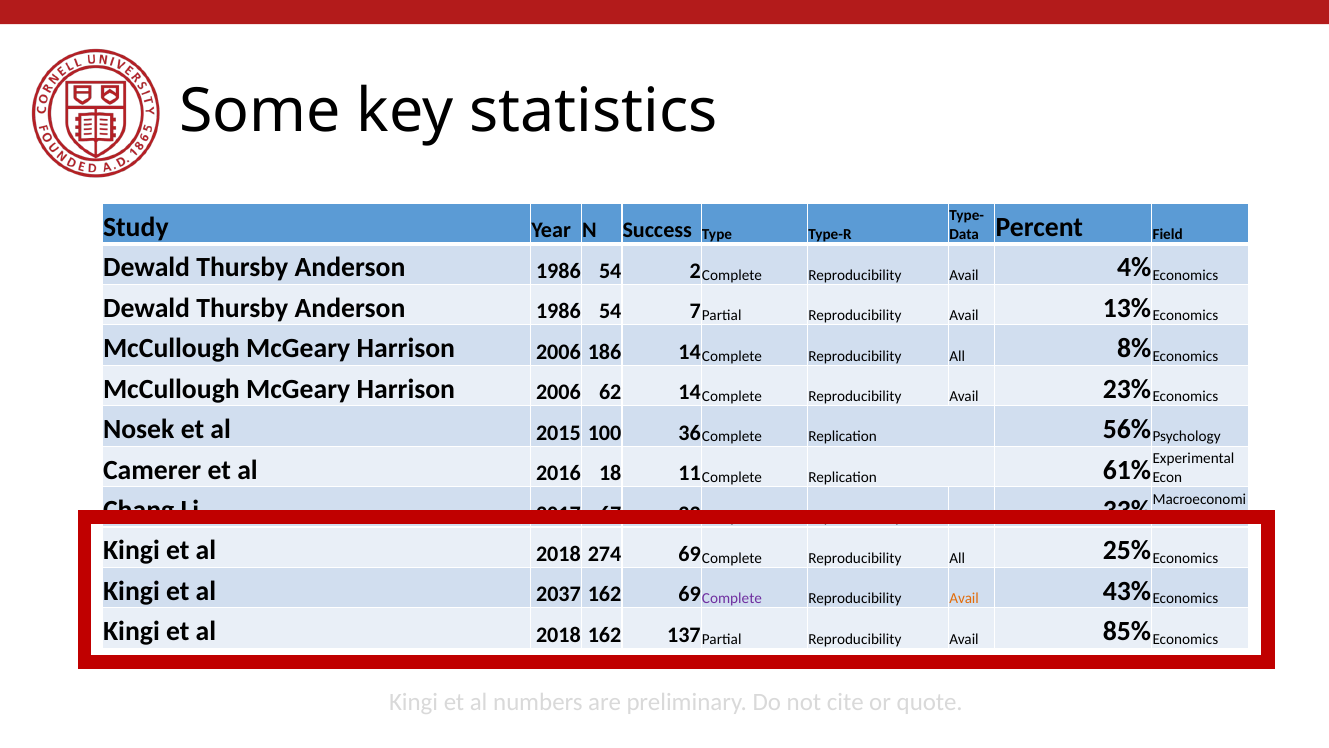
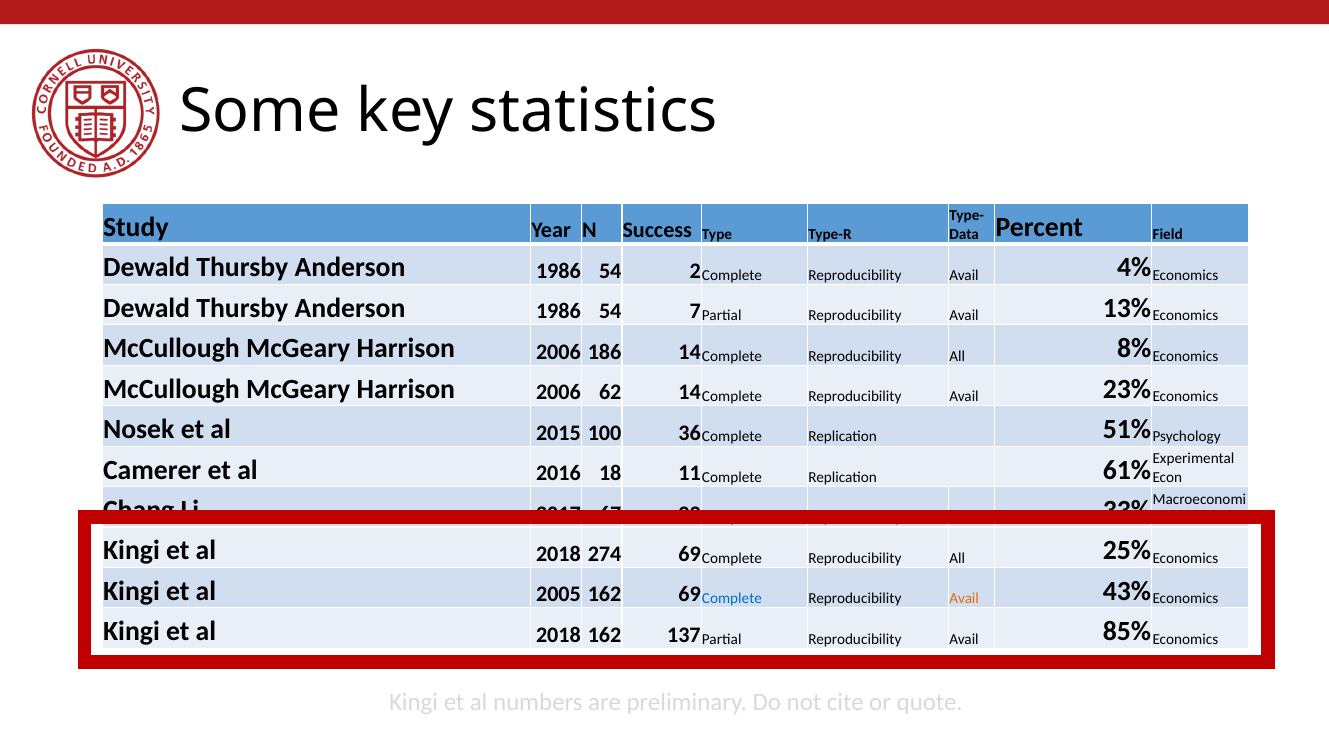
56%: 56% -> 51% (1127, 429)
2037: 2037 -> 2005 (558, 594)
Complete colour: purple -> blue (732, 598)
